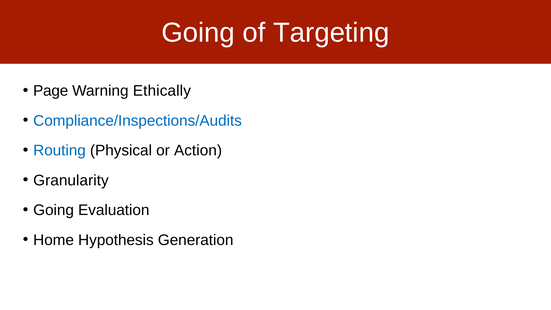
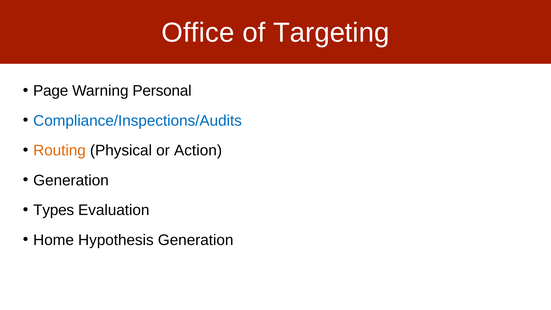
Going: Going -> Office (198, 33)
Ethically: Ethically -> Personal (162, 91)
Routing colour: blue -> orange (60, 151)
Granularity: Granularity -> Generation (71, 180)
Going: Going -> Types (54, 210)
